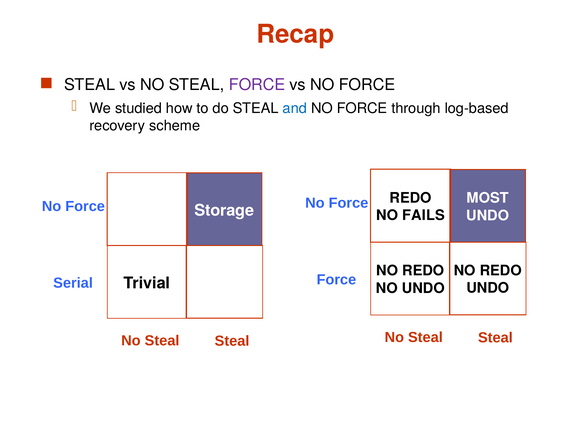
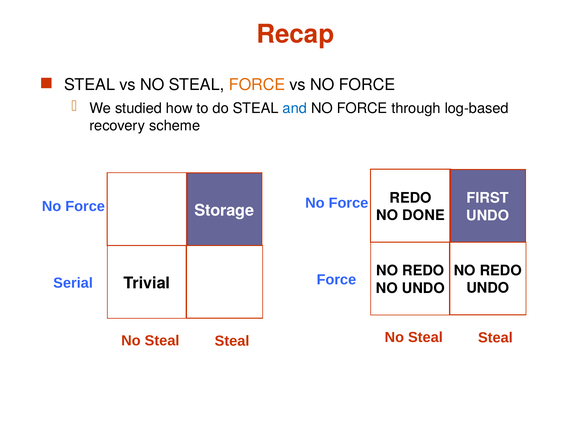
FORCE colour: purple -> orange (257, 85)
MOST: MOST -> FIRST (488, 198)
FAILS: FAILS -> DONE (424, 216)
